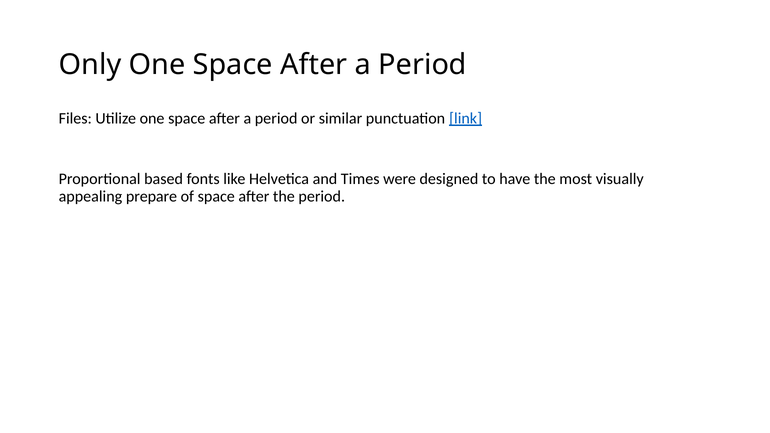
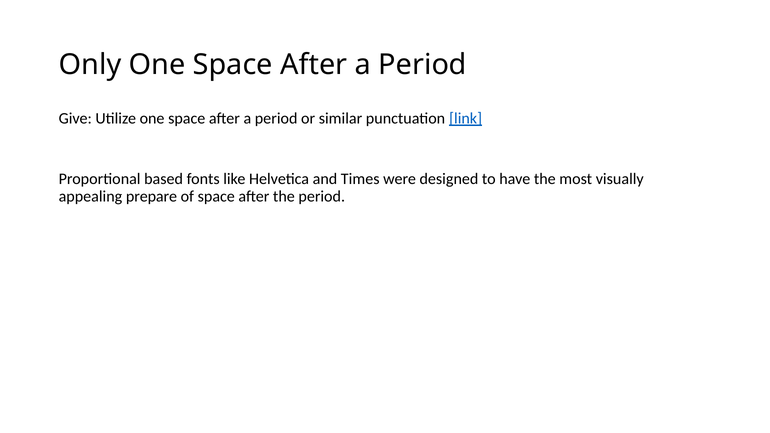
Files: Files -> Give (75, 118)
